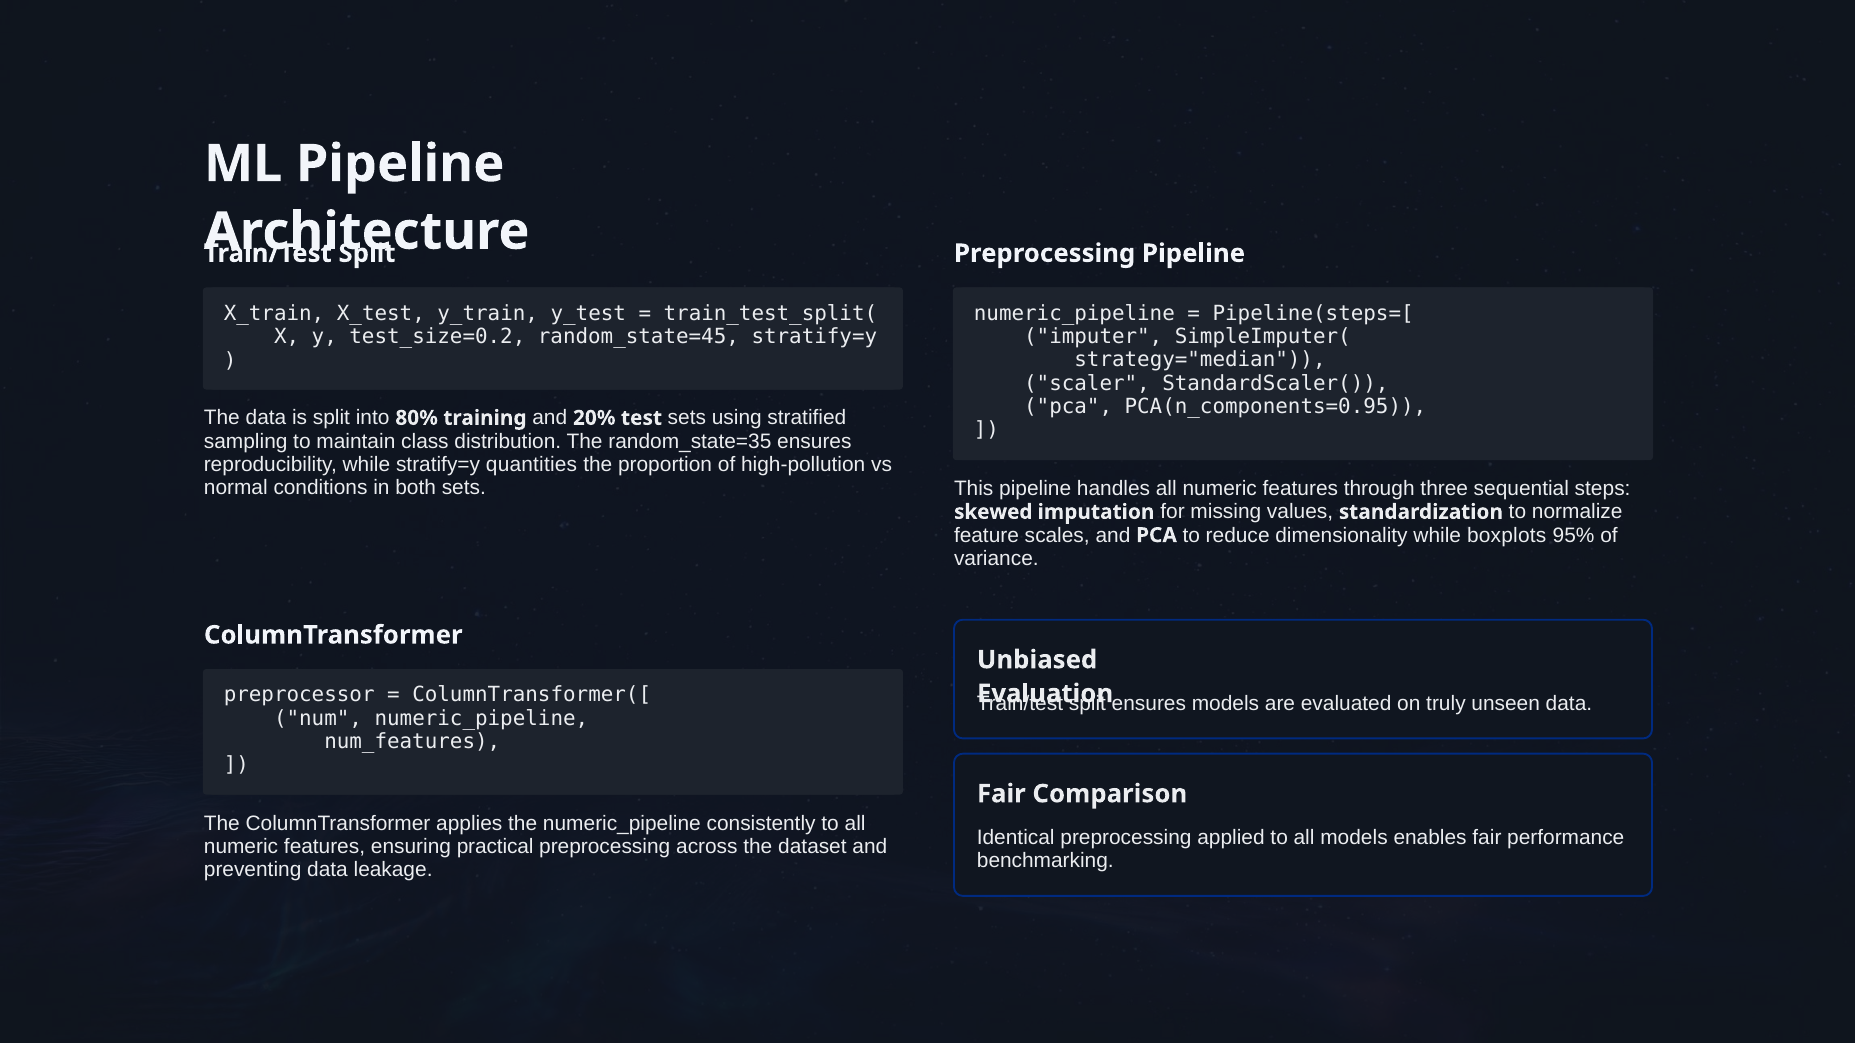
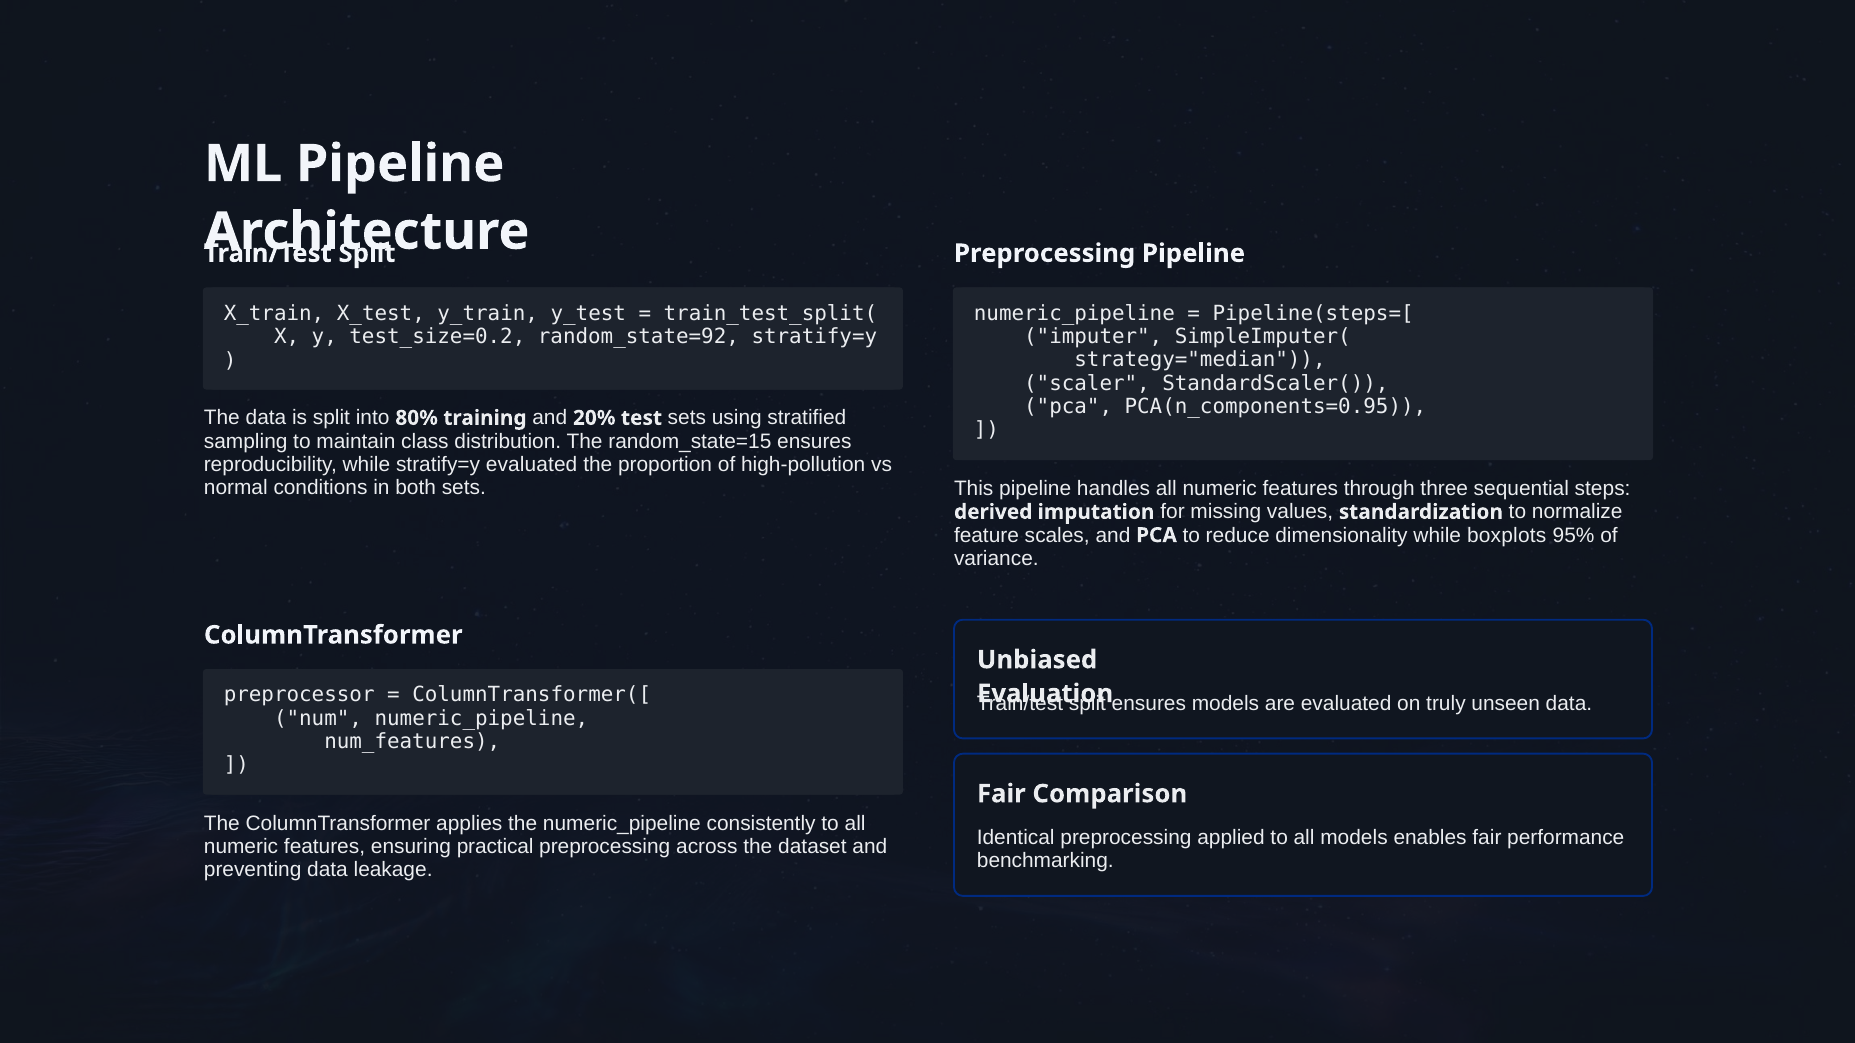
random_state=45: random_state=45 -> random_state=92 (638, 337)
random_state=35: random_state=35 -> random_state=15 (690, 441)
stratify=y quantities: quantities -> evaluated (532, 465)
skewed: skewed -> derived (993, 512)
